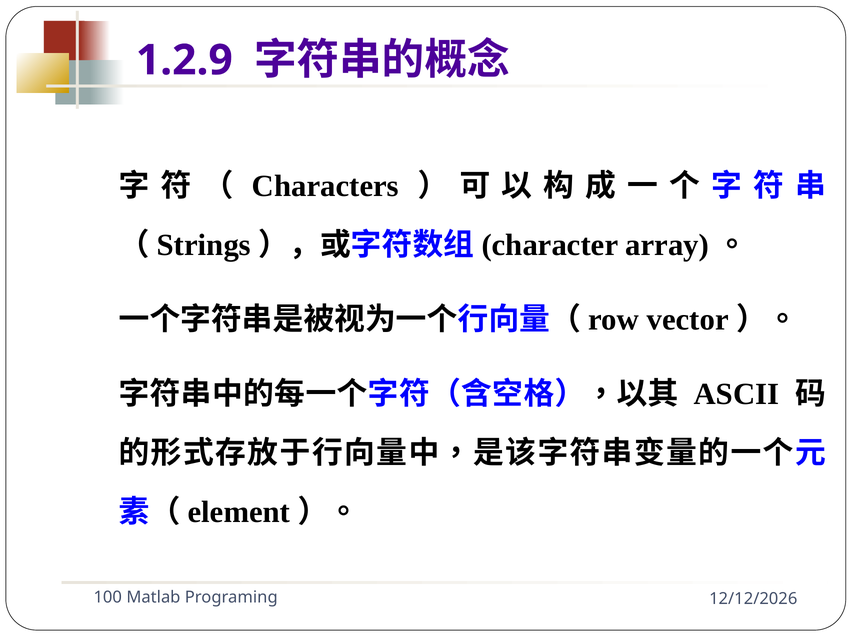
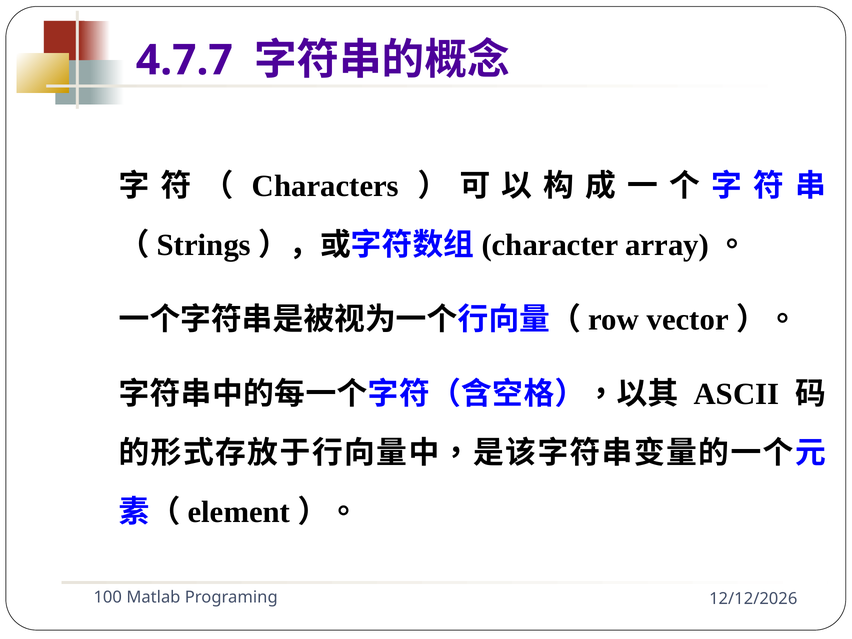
1.2.9: 1.2.9 -> 4.7.7 (184, 60)
